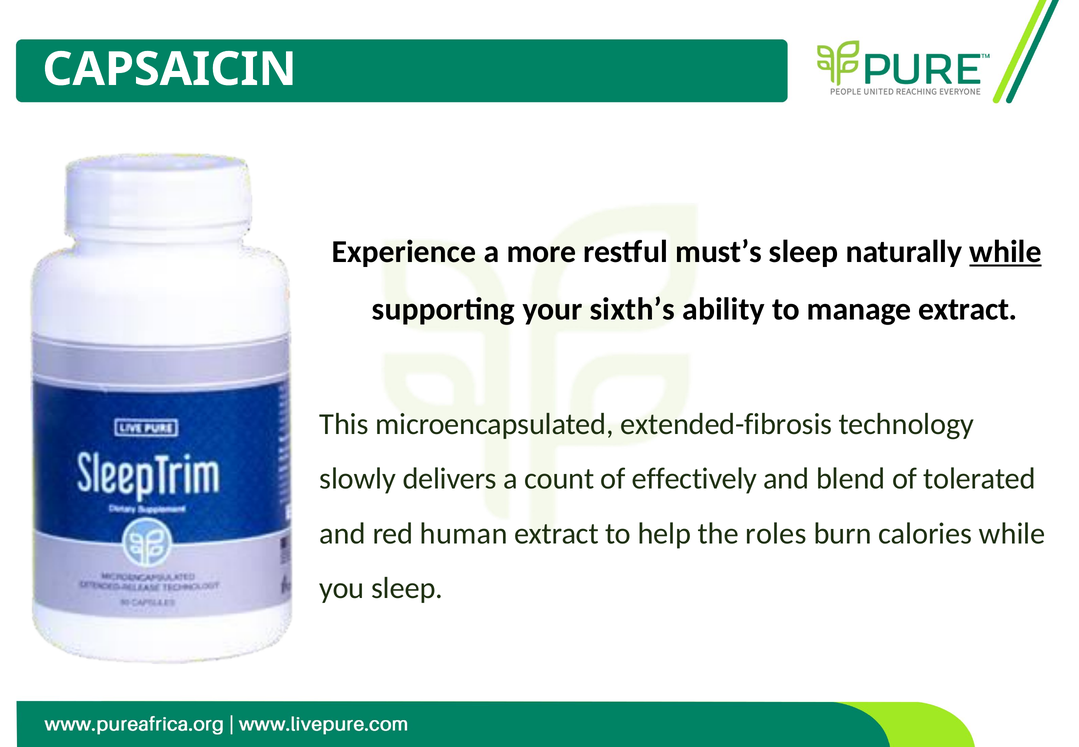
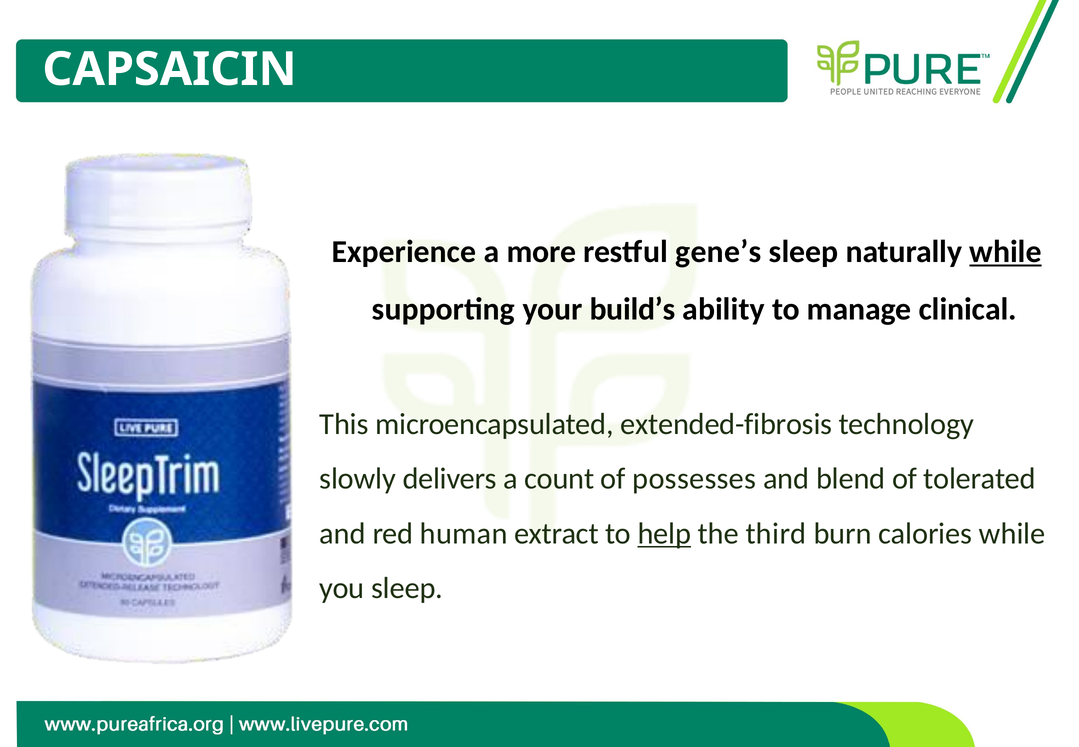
must’s: must’s -> gene’s (718, 252)
sixth’s: sixth’s -> build’s (633, 309)
manage extract: extract -> clinical (968, 309)
effectively: effectively -> possesses (694, 479)
help underline: none -> present (664, 534)
roles: roles -> third (776, 534)
